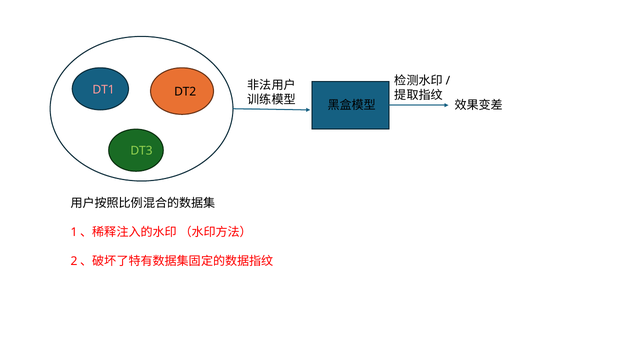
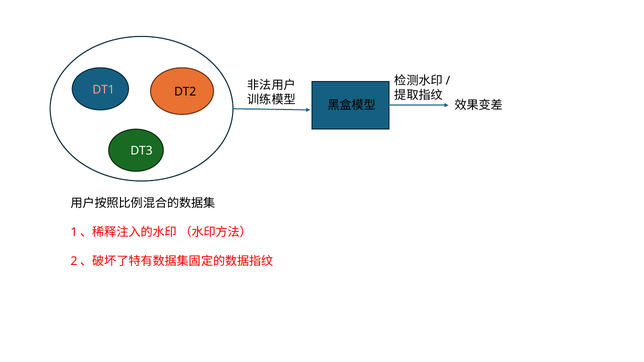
DT3 colour: light green -> white (141, 151)
